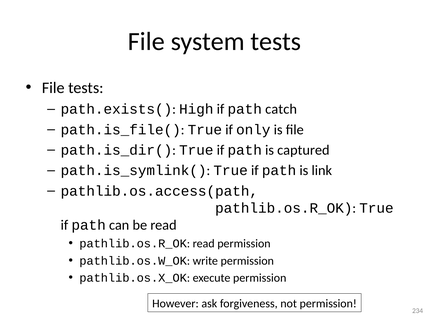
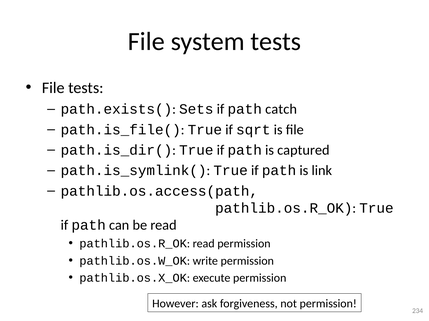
High: High -> Sets (196, 109)
only: only -> sqrt (253, 130)
